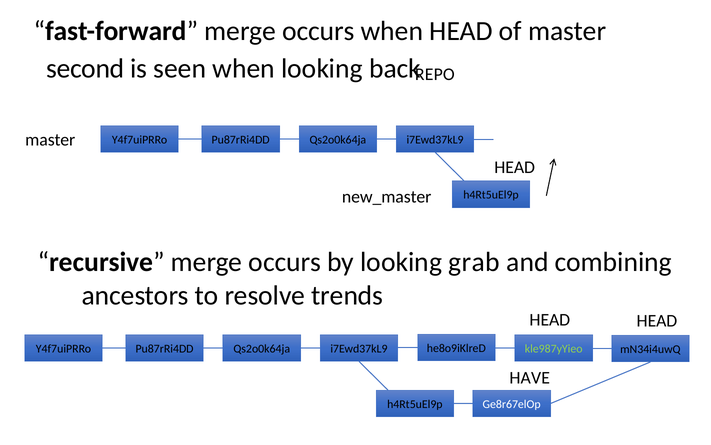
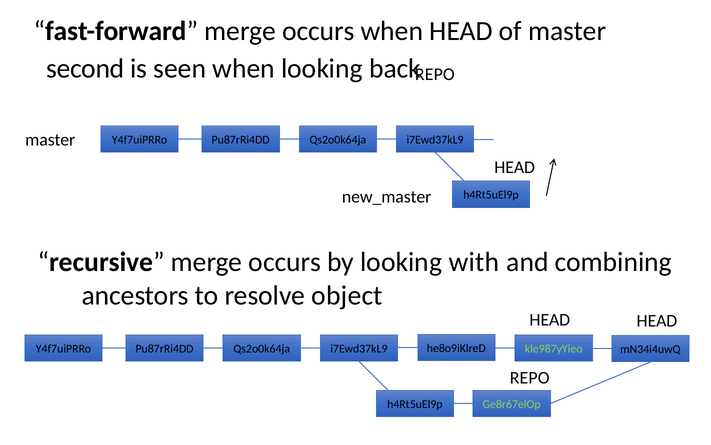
grab: grab -> with (474, 262)
trends: trends -> object (347, 295)
HAVE: HAVE -> REPO (530, 377)
Ge8r67elOp colour: white -> light green (512, 404)
